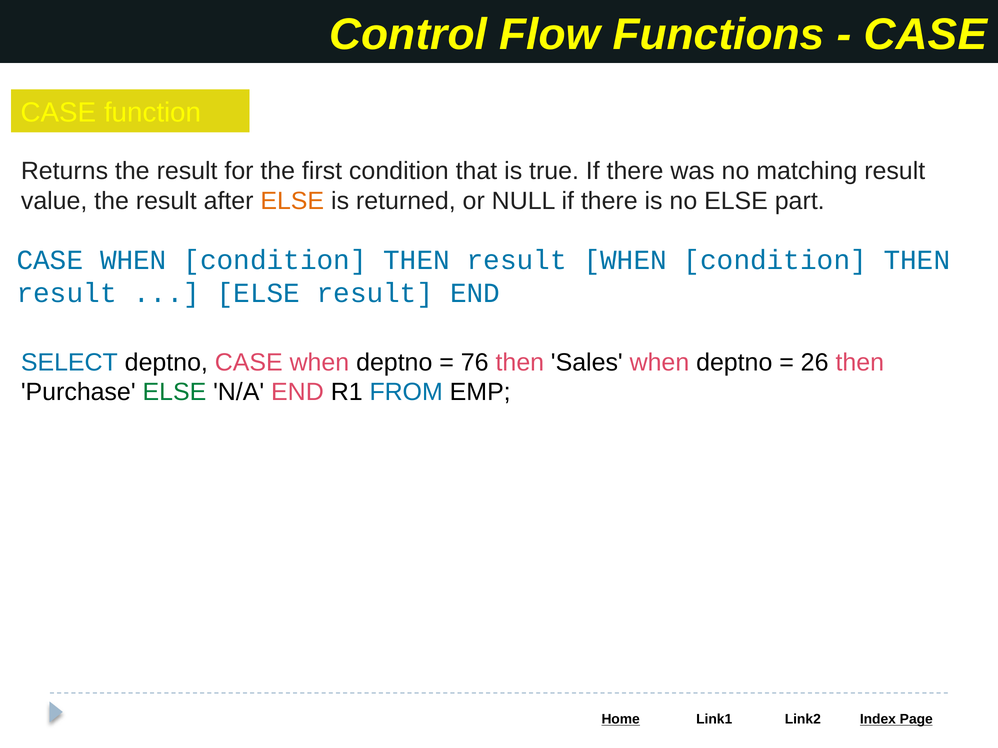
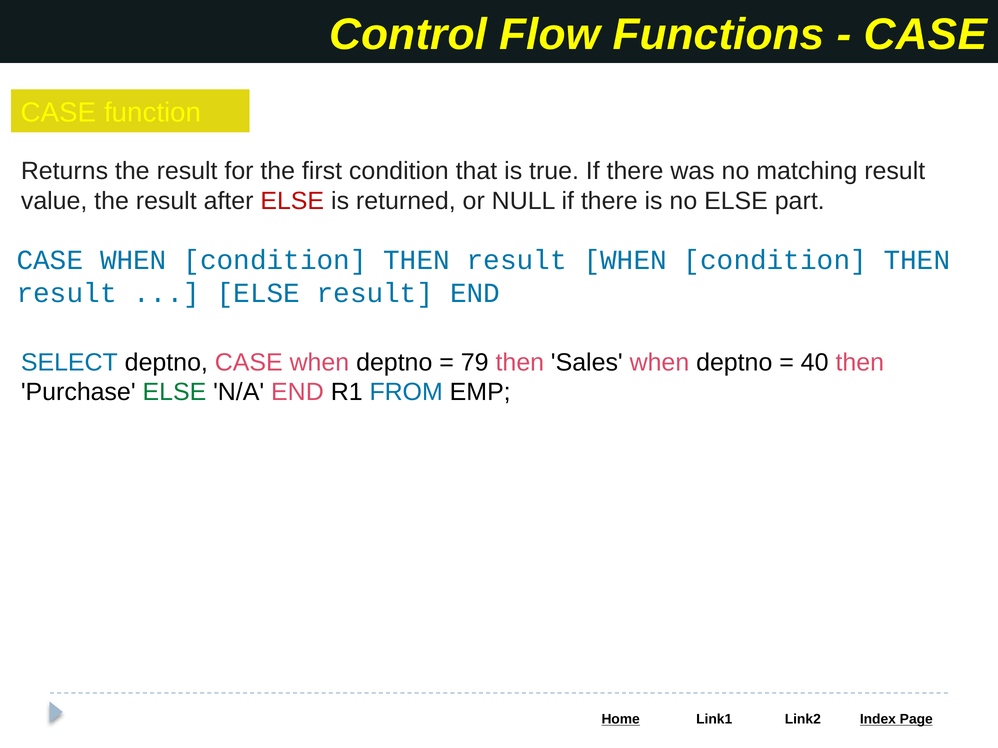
ELSE colour: orange -> red (292, 201)
76: 76 -> 79 (475, 363)
26: 26 -> 40 (815, 363)
